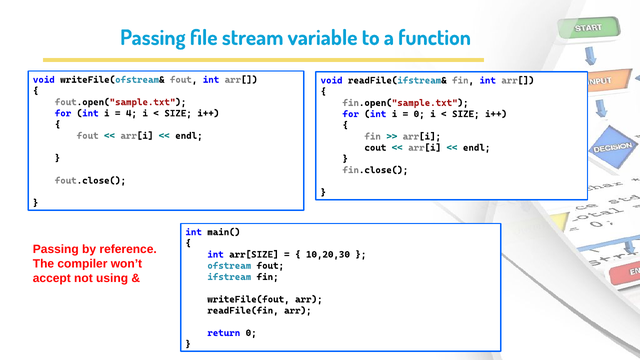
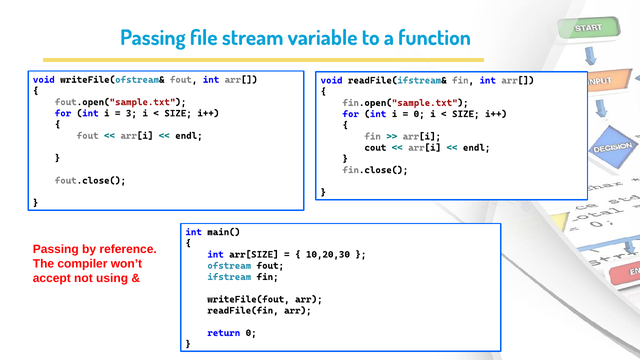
4: 4 -> 3 (131, 113)
